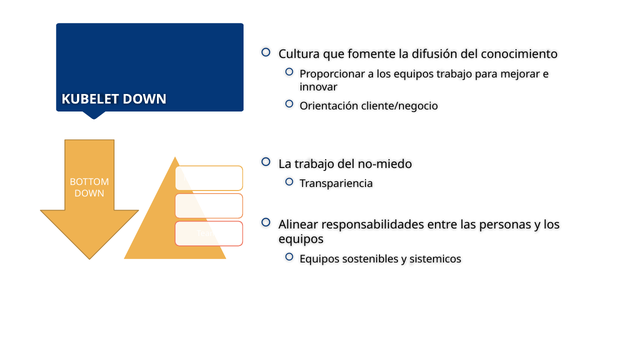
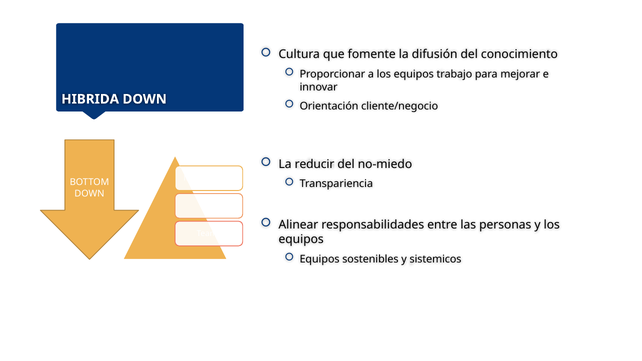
KUBELET: KUBELET -> HIBRIDA (90, 99)
La trabajo: trabajo -> reducir (315, 164)
